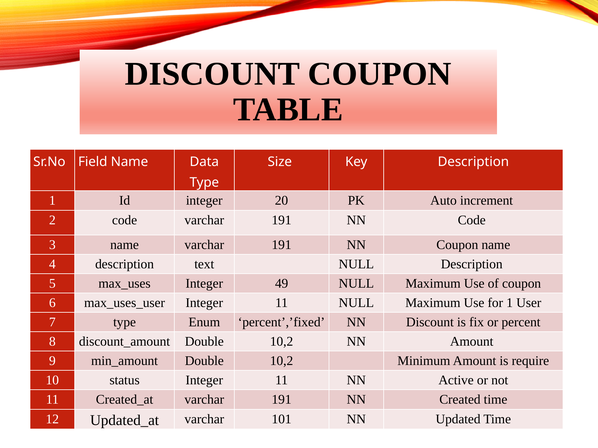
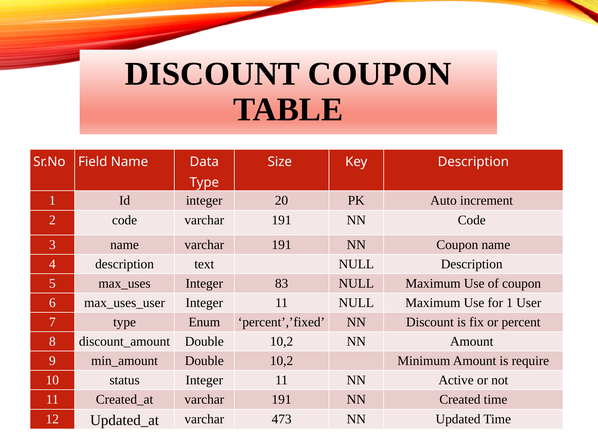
49: 49 -> 83 (282, 284)
101: 101 -> 473 (282, 419)
